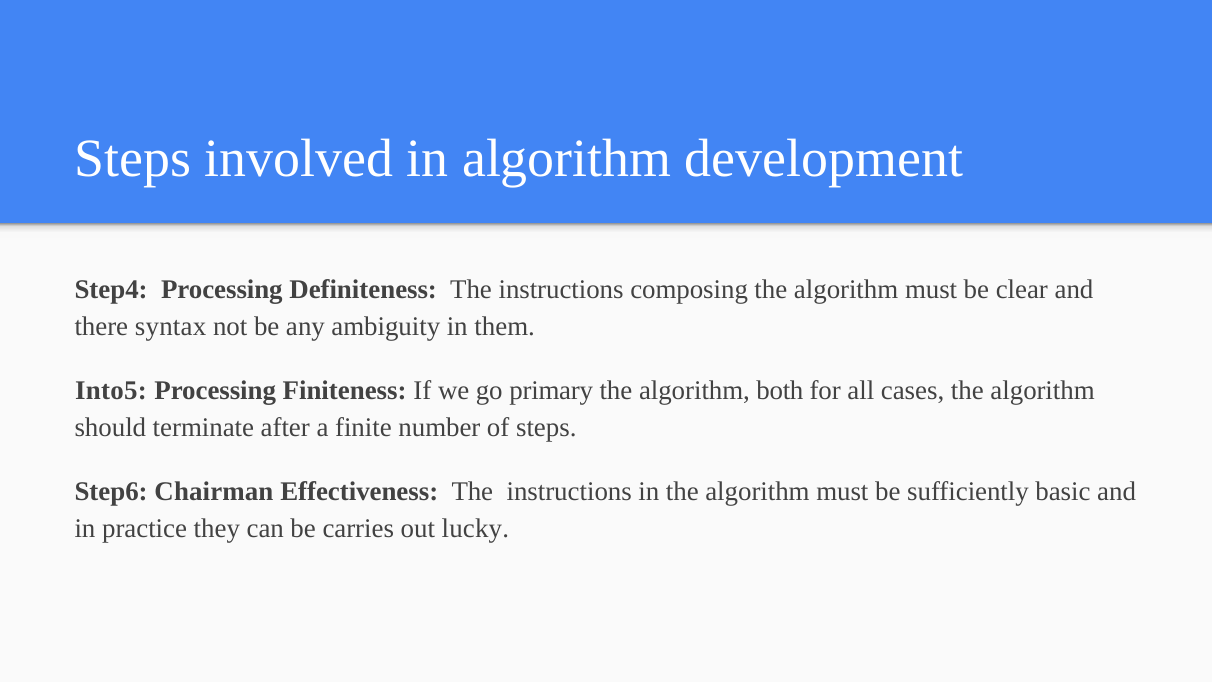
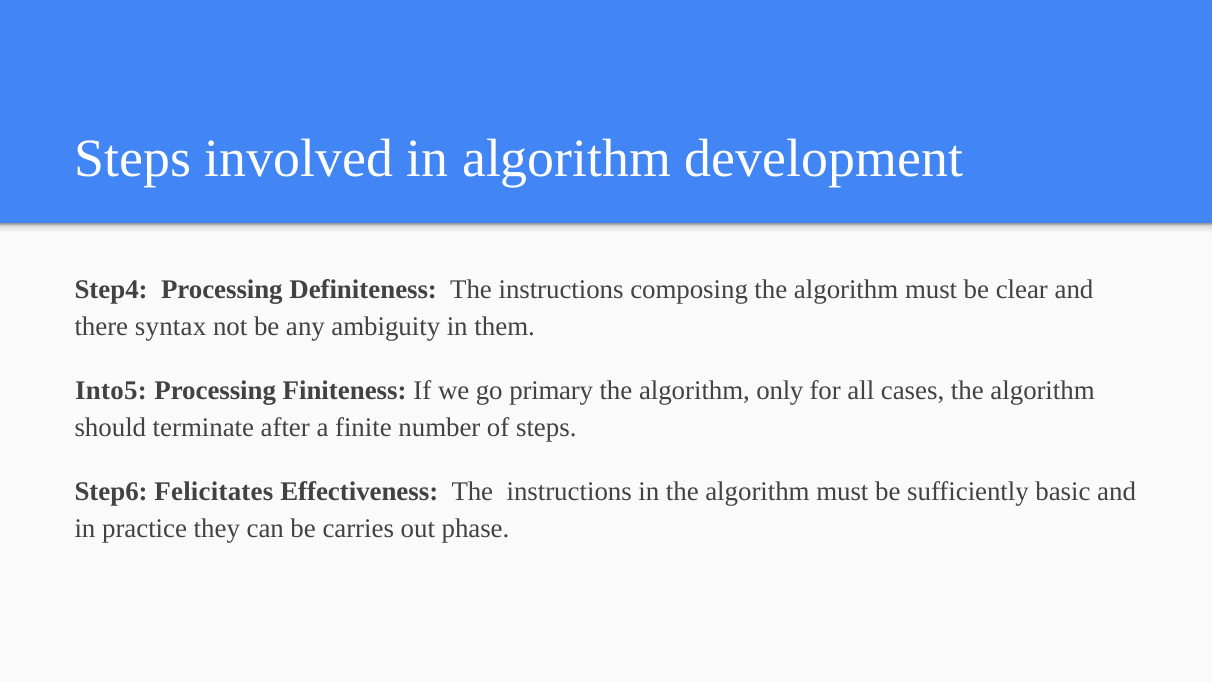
both: both -> only (780, 391)
Chairman: Chairman -> Felicitates (214, 492)
lucky: lucky -> phase (475, 529)
